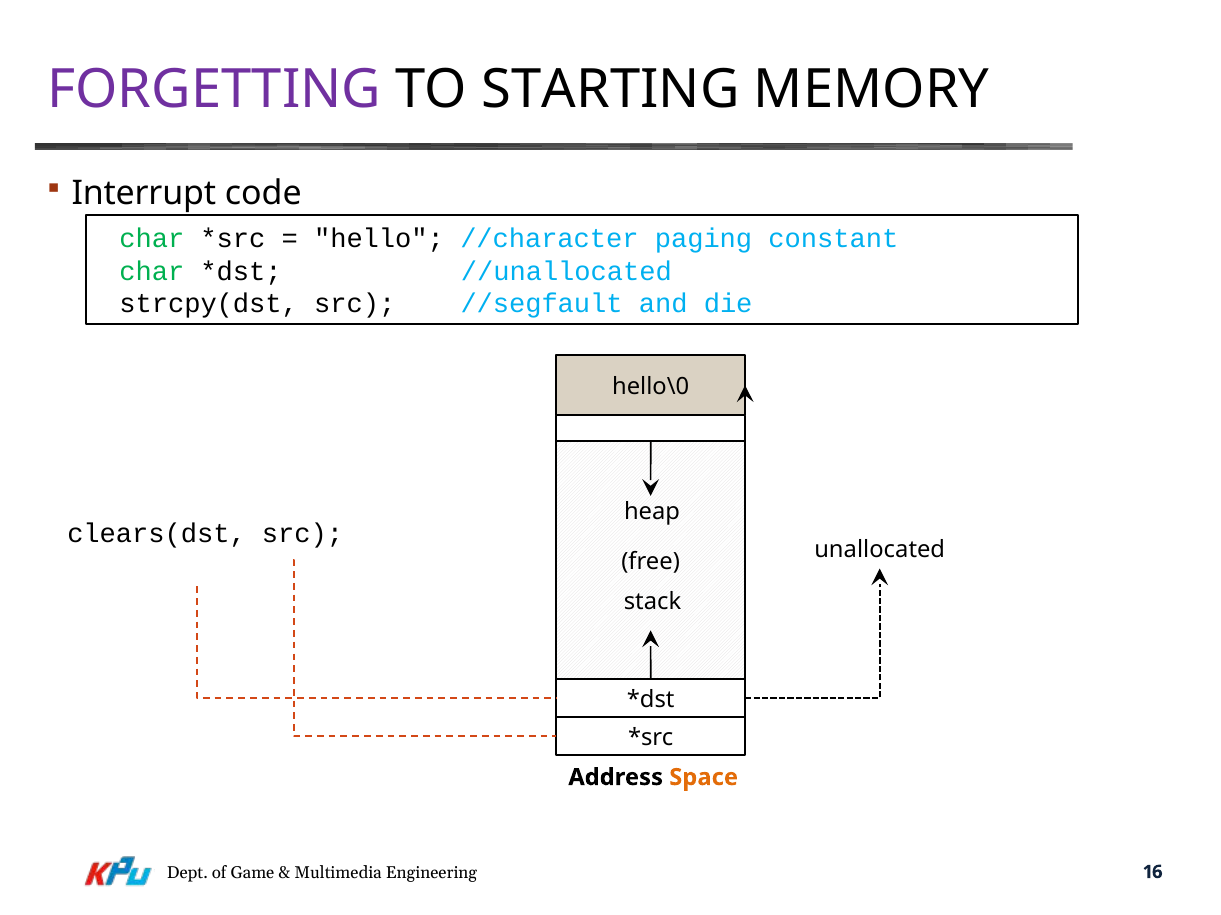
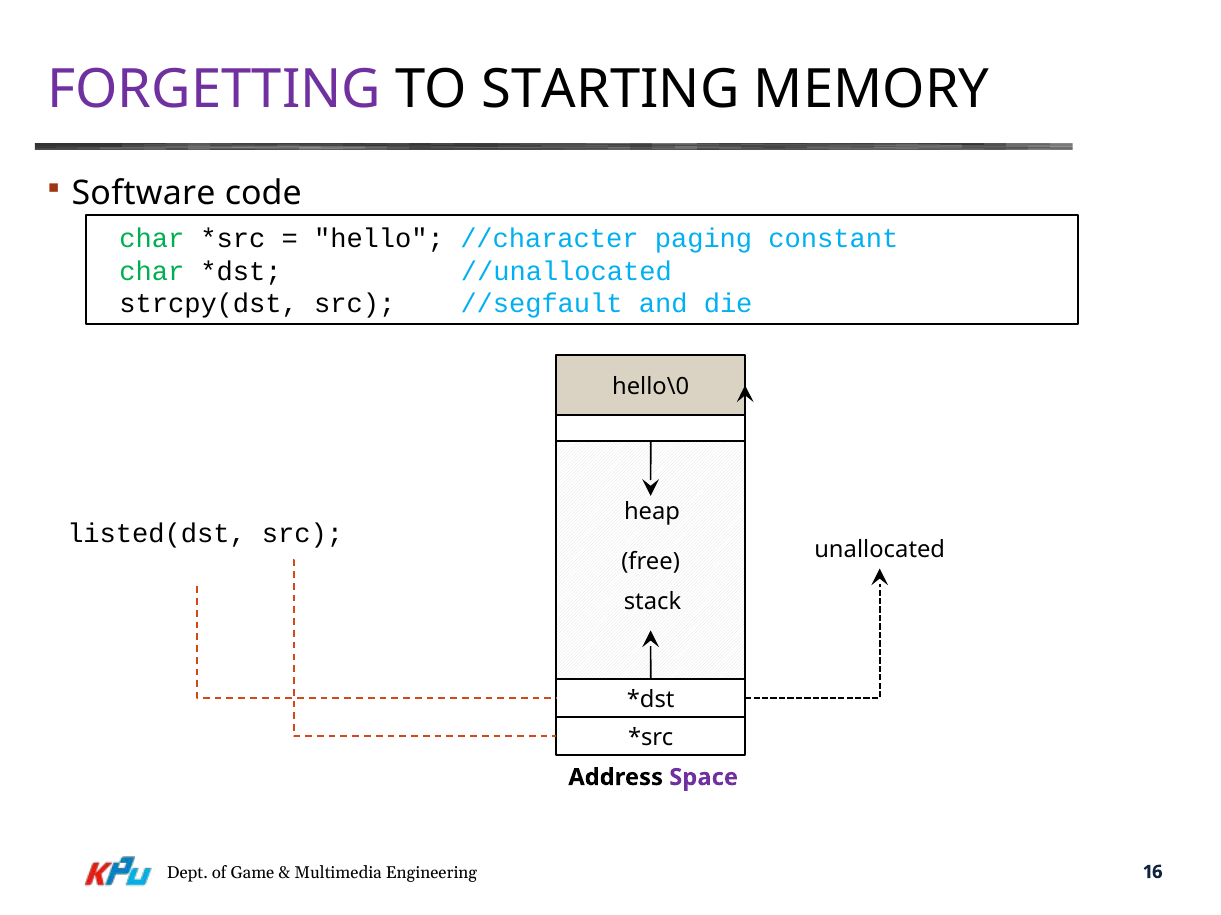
Interrupt: Interrupt -> Software (144, 193)
clears(dst: clears(dst -> listed(dst (157, 534)
Space colour: orange -> purple (704, 778)
